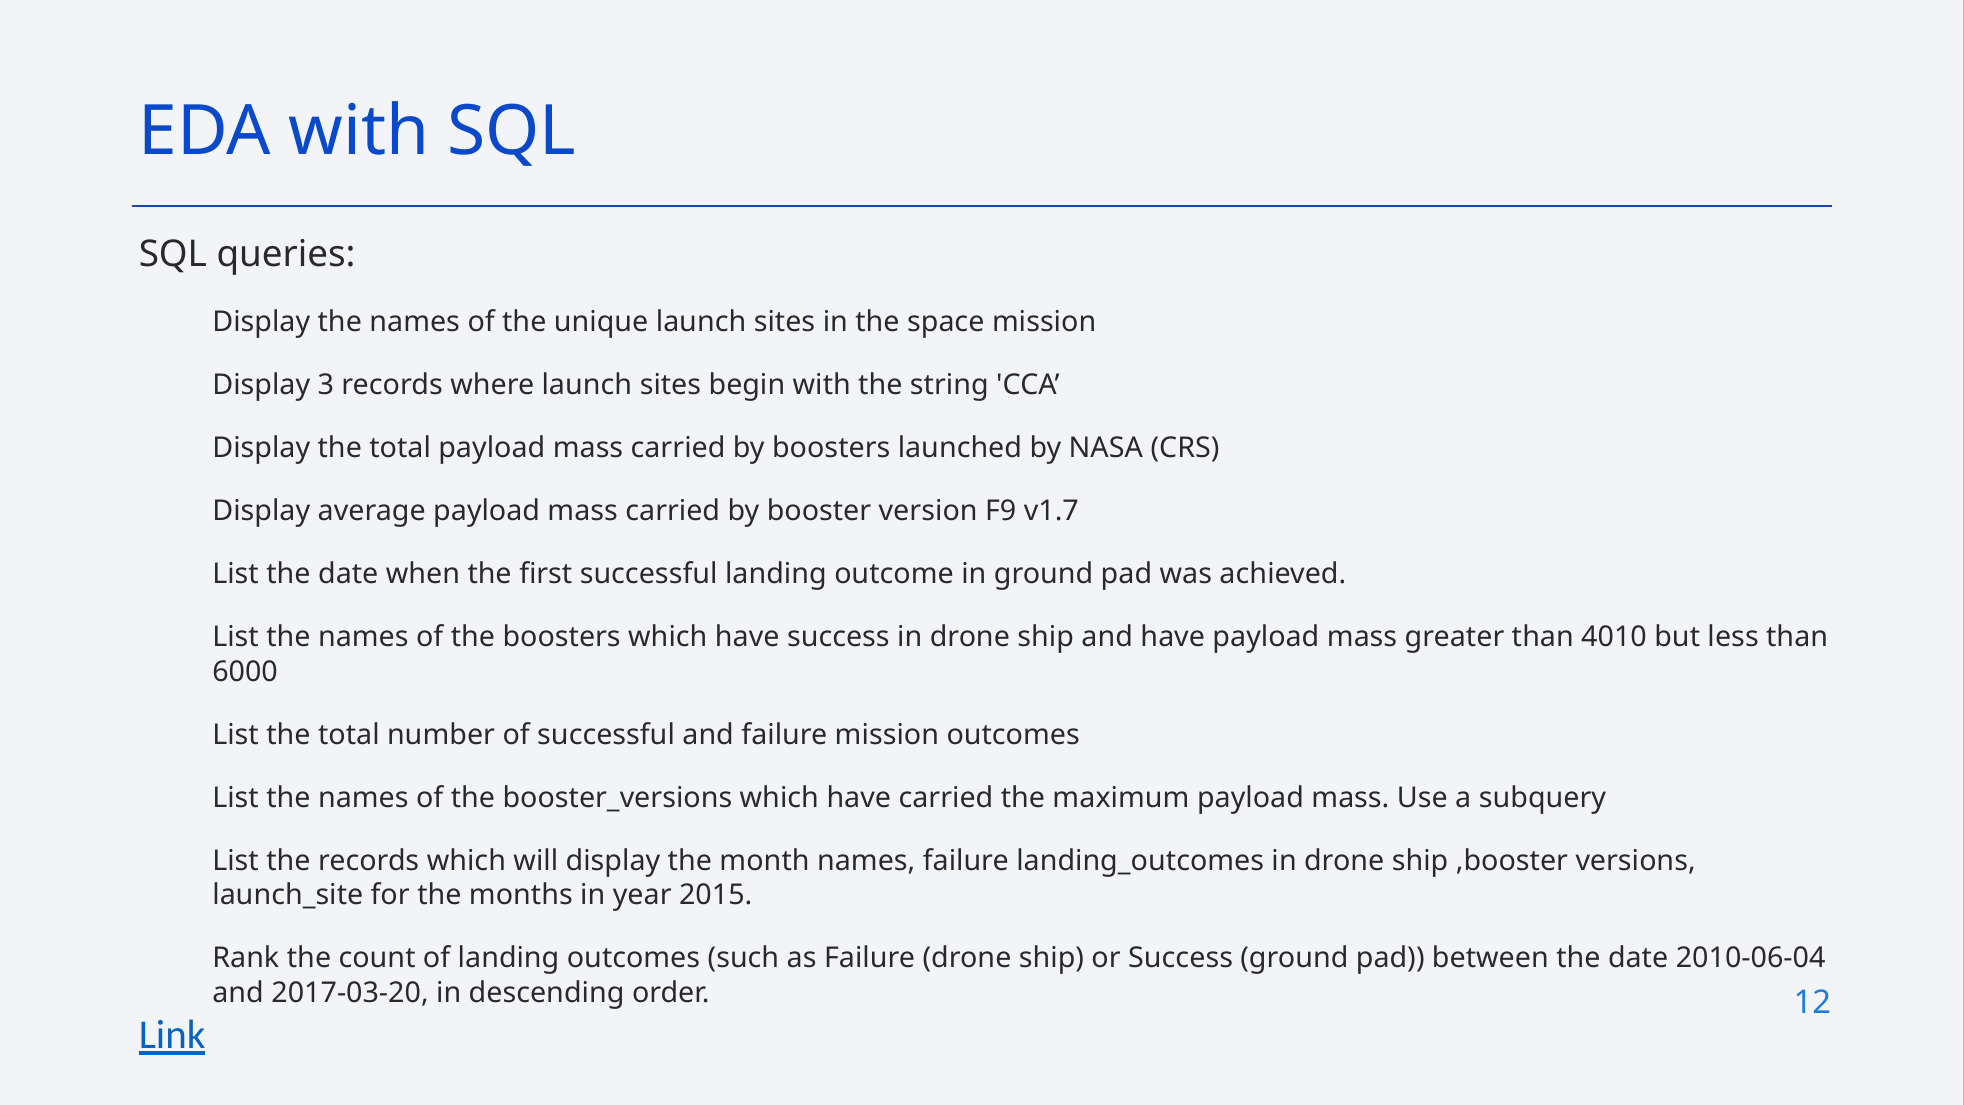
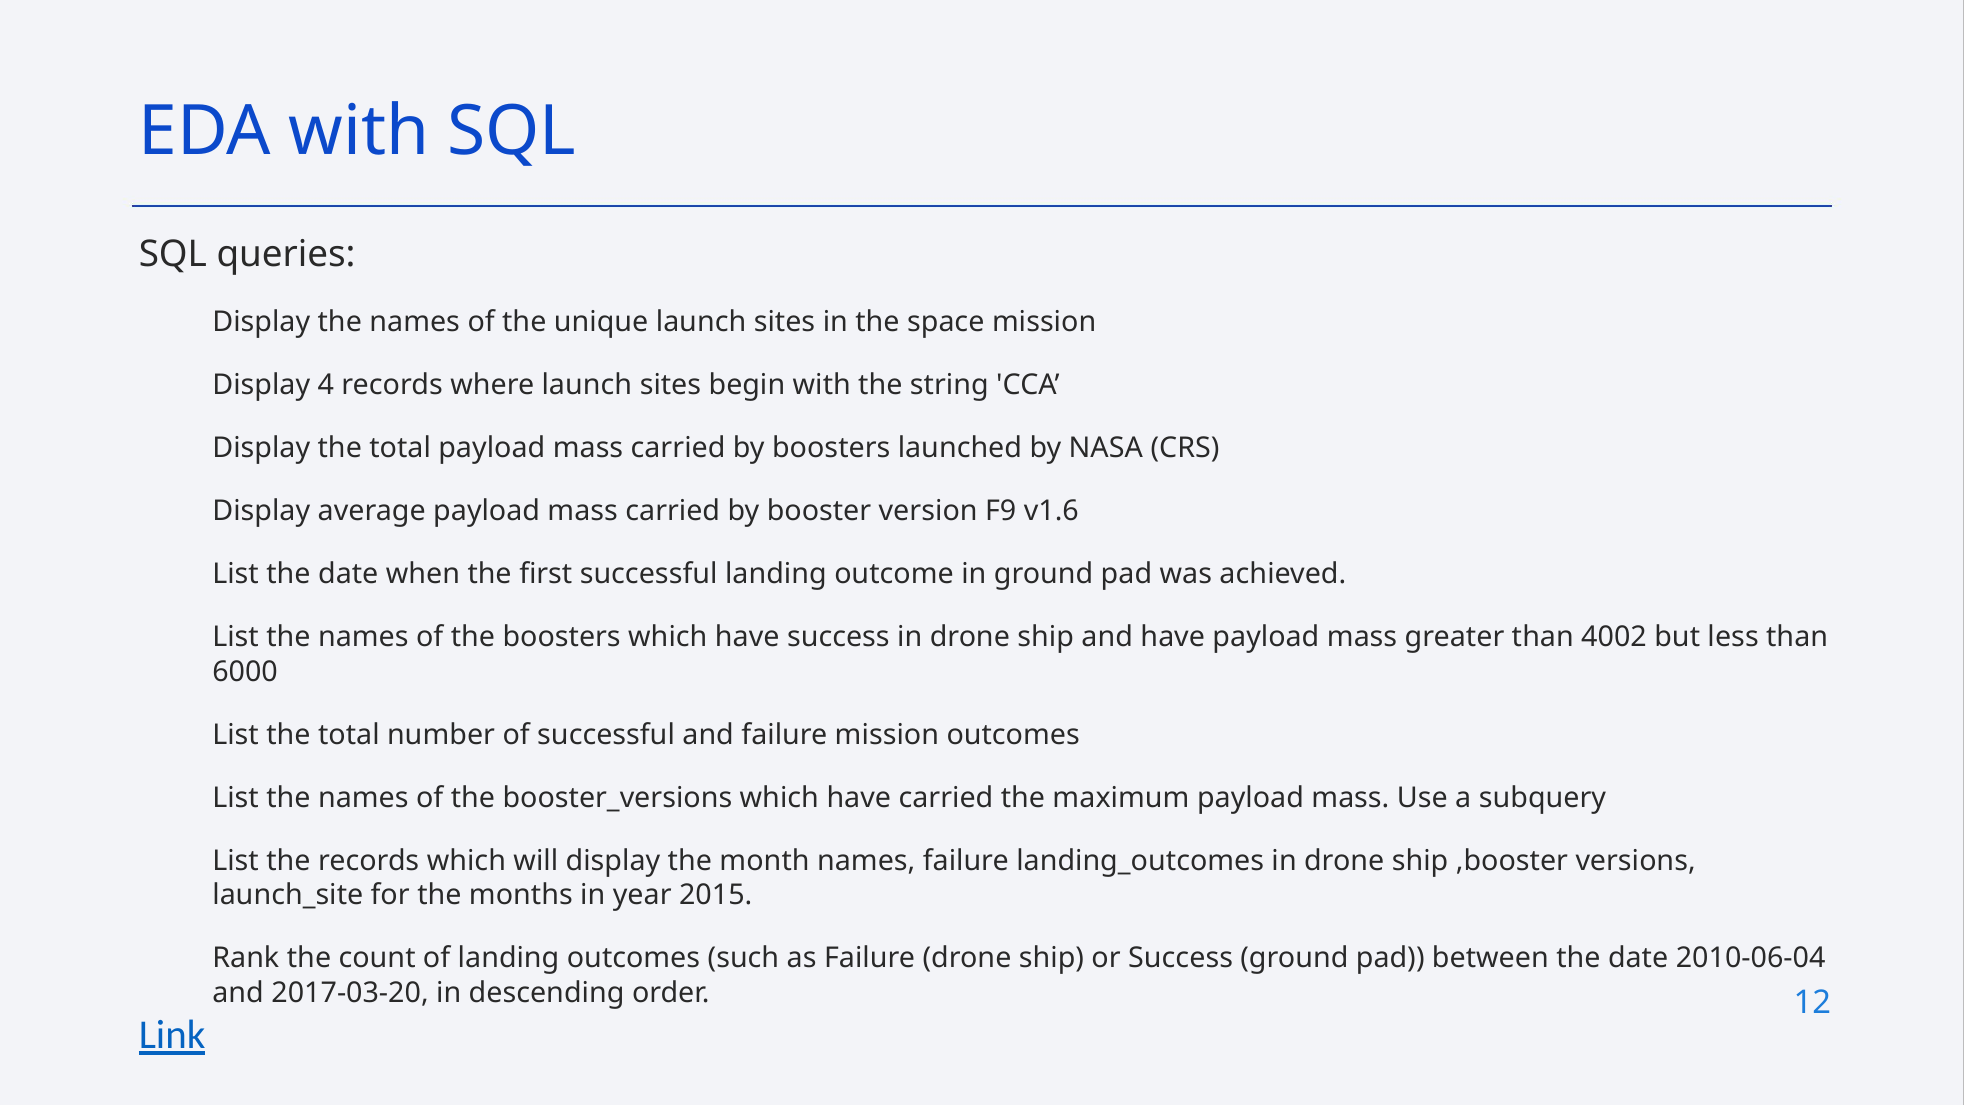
3: 3 -> 4 (326, 385)
v1.7: v1.7 -> v1.6 (1051, 511)
4010: 4010 -> 4002 (1614, 637)
